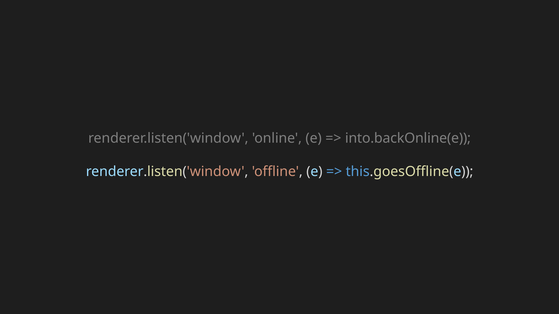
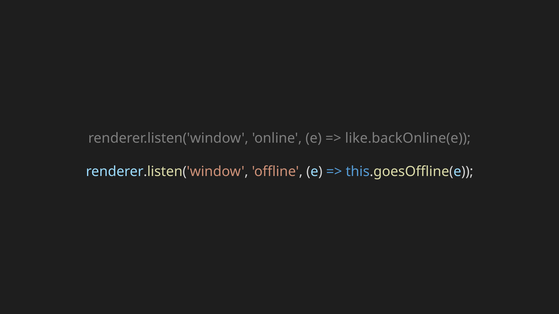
into.backOnline(e: into.backOnline(e -> like.backOnline(e (408, 138)
